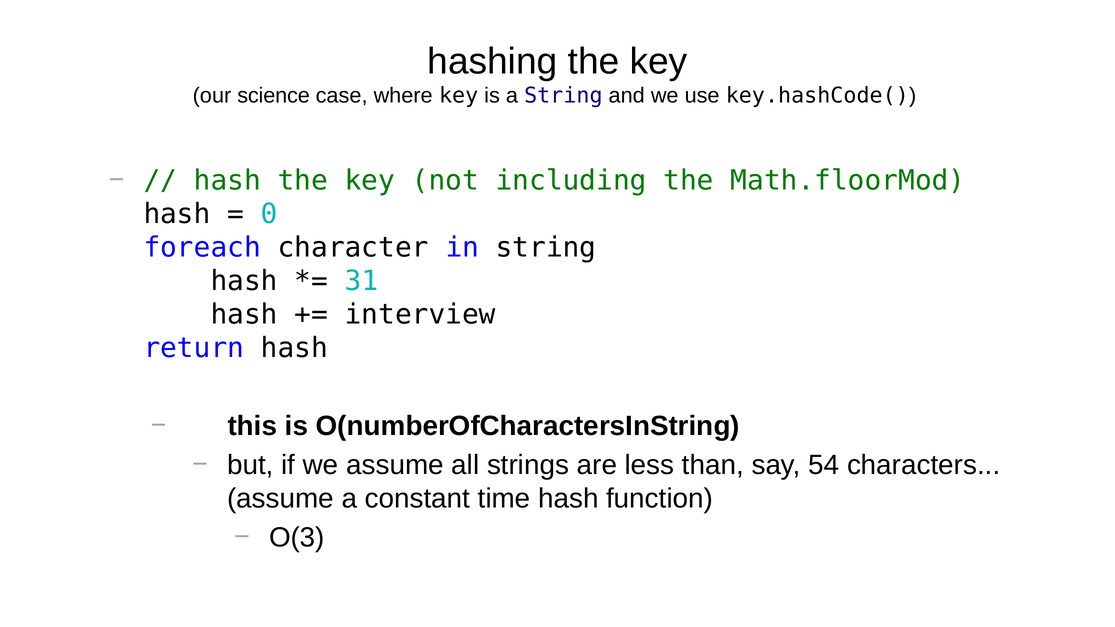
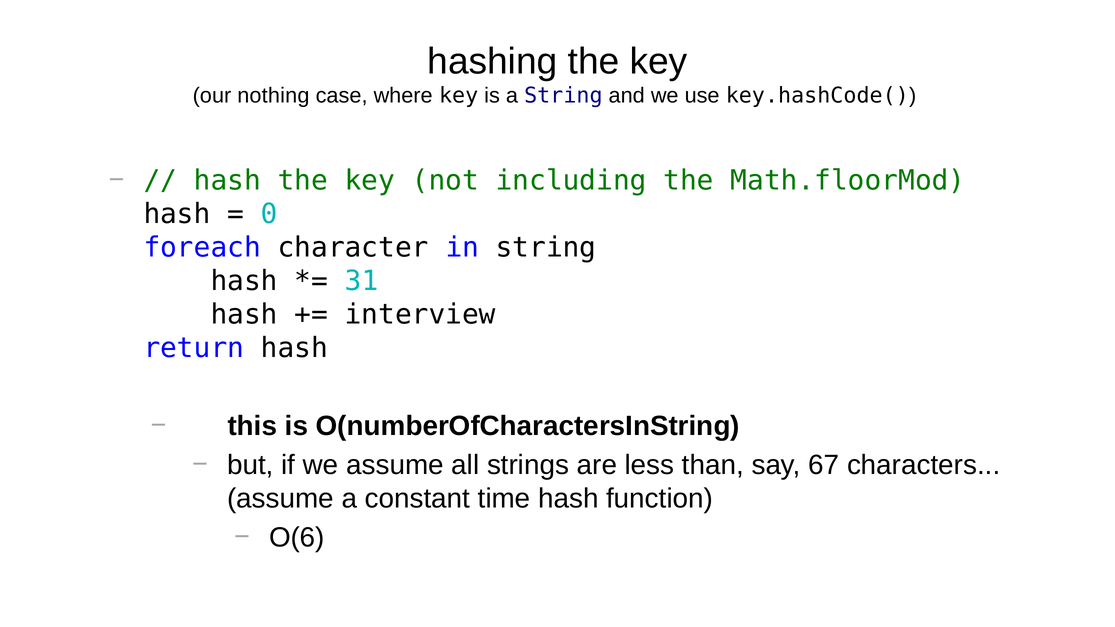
science: science -> nothing (273, 96)
54: 54 -> 67 (824, 465)
O(3: O(3 -> O(6 (297, 538)
